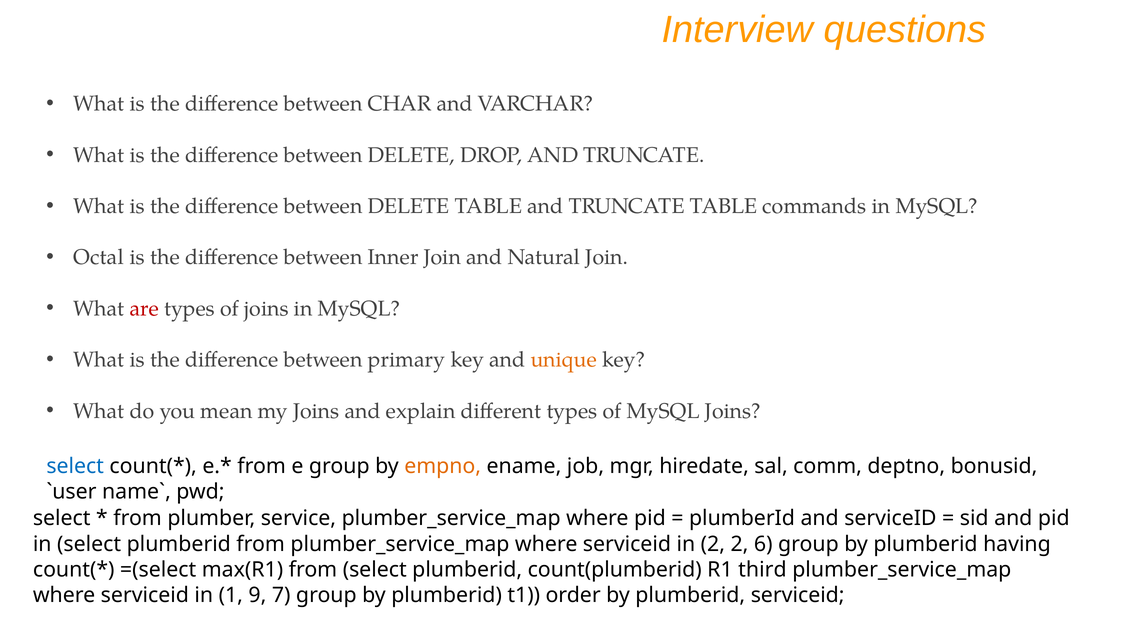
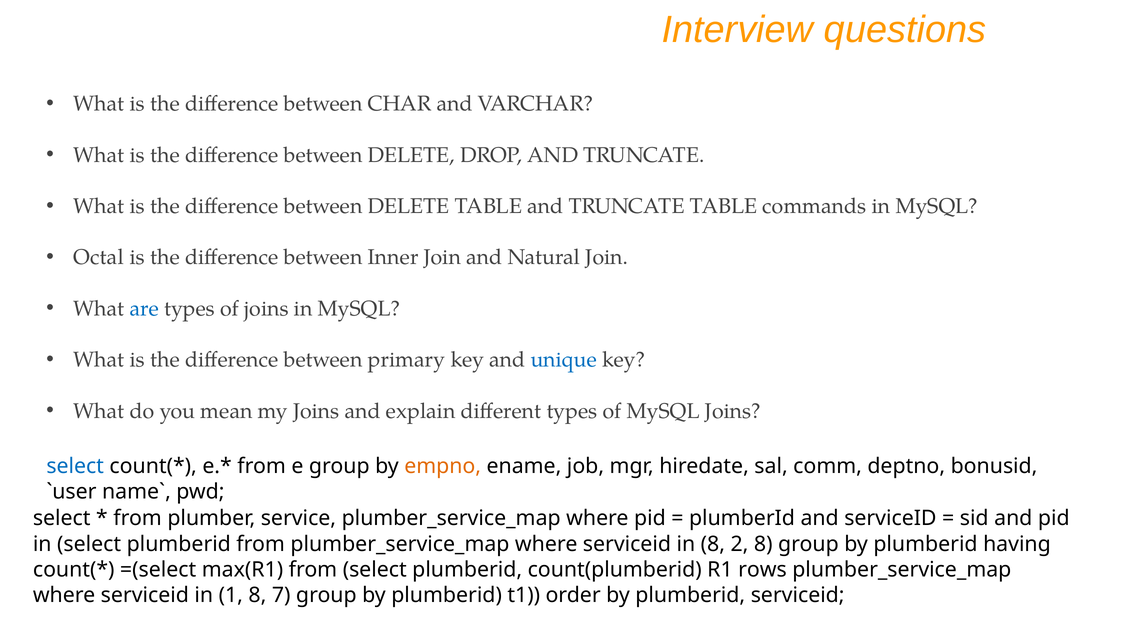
are colour: red -> blue (144, 308)
unique colour: orange -> blue (564, 360)
in 2: 2 -> 8 (713, 544)
2 6: 6 -> 8 (763, 544)
third: third -> rows (762, 569)
1 9: 9 -> 8 (257, 595)
